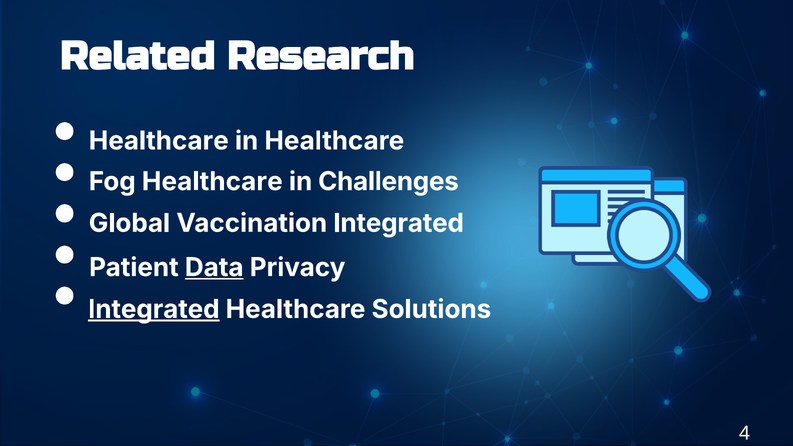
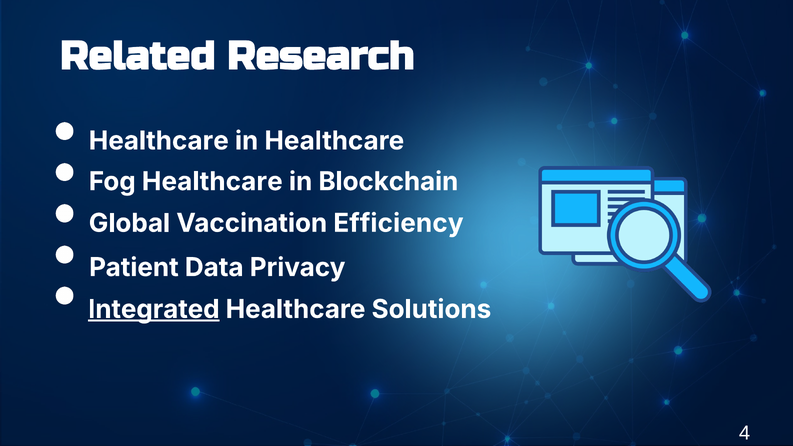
Challenges: Challenges -> Blockchain (388, 182)
Vaccination Integrated: Integrated -> Efficiency (398, 223)
Data underline: present -> none (214, 268)
